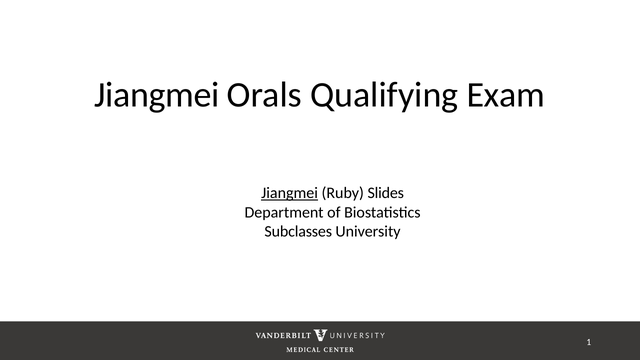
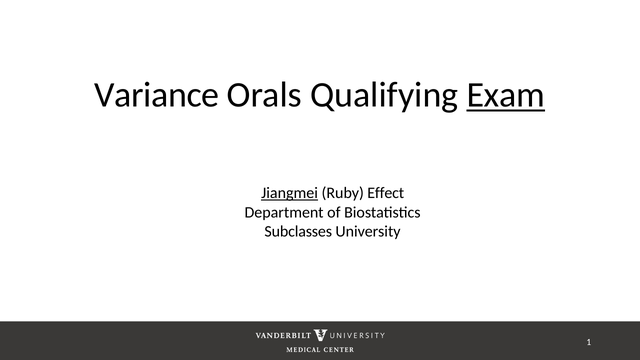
Jiangmei: Jiangmei -> Variance (157, 95)
Exam underline: none -> present (506, 95)
Slides: Slides -> Effect (386, 193)
